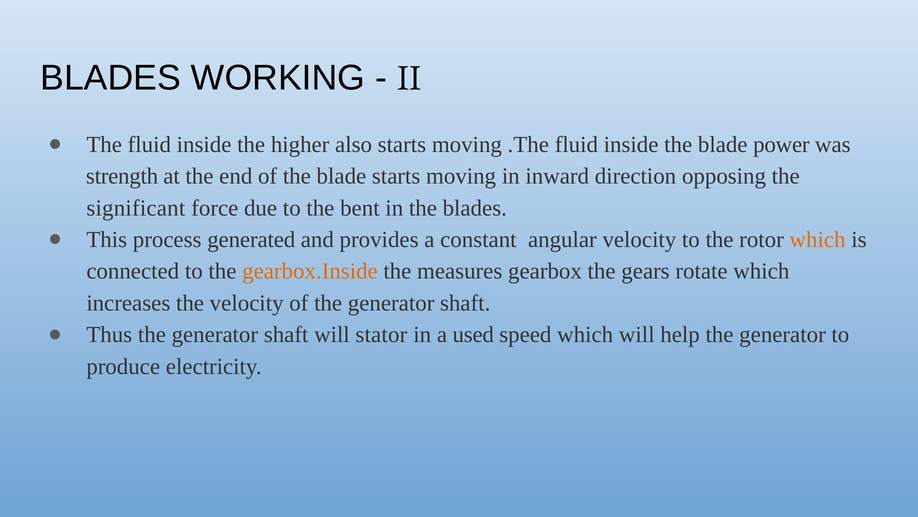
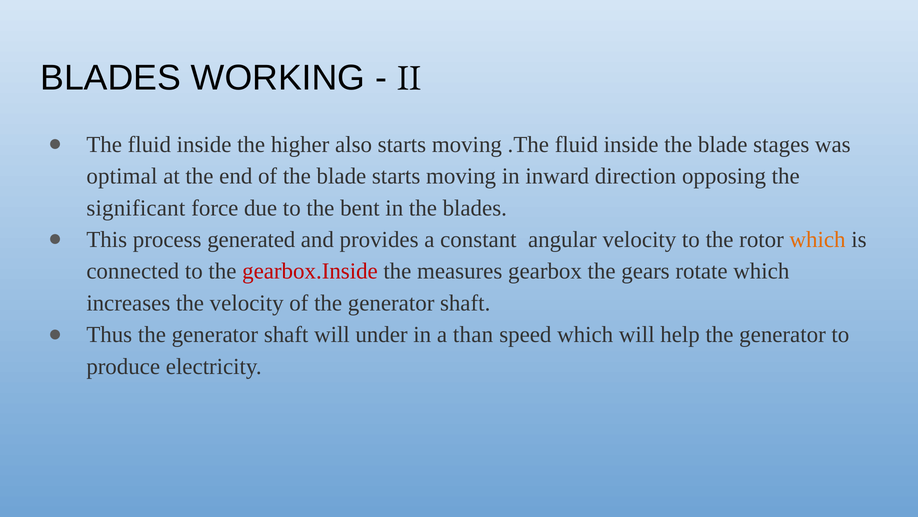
power: power -> stages (781, 144)
strength: strength -> optimal (122, 176)
gearbox.Inside colour: orange -> red (310, 271)
stator: stator -> under (381, 334)
used: used -> than (473, 334)
